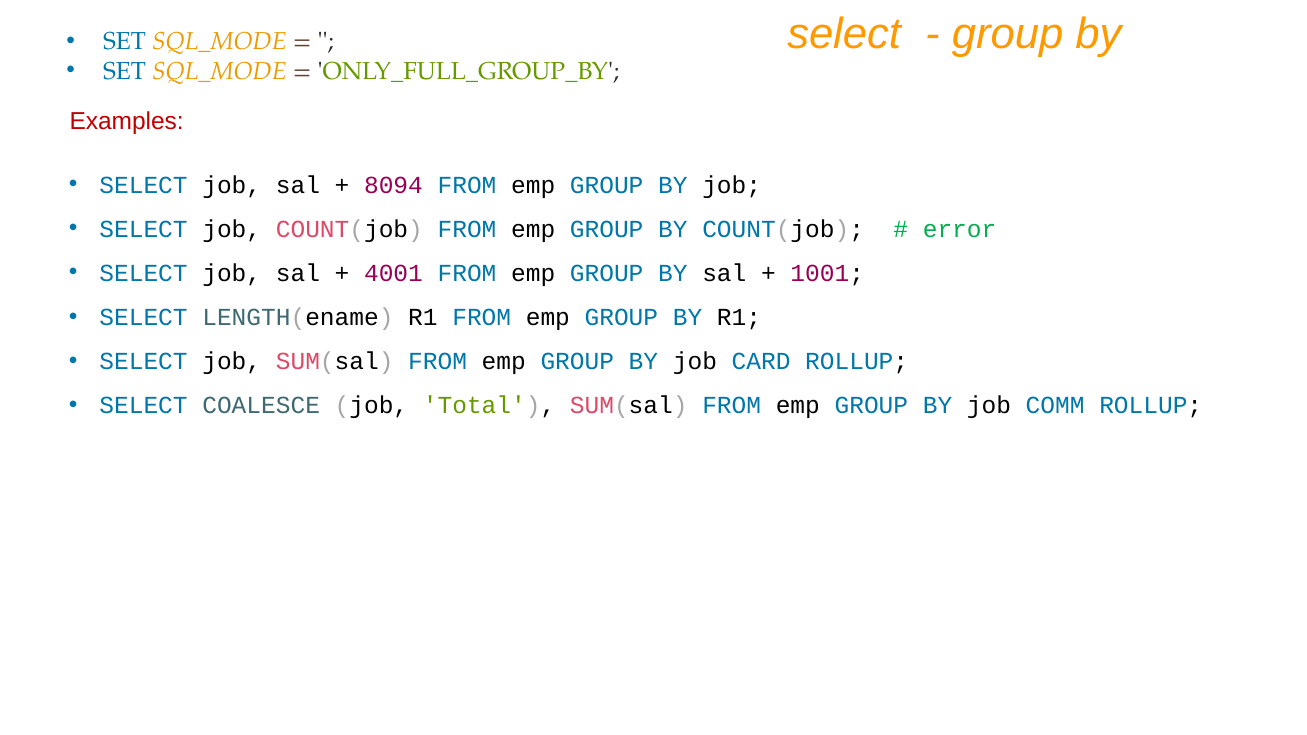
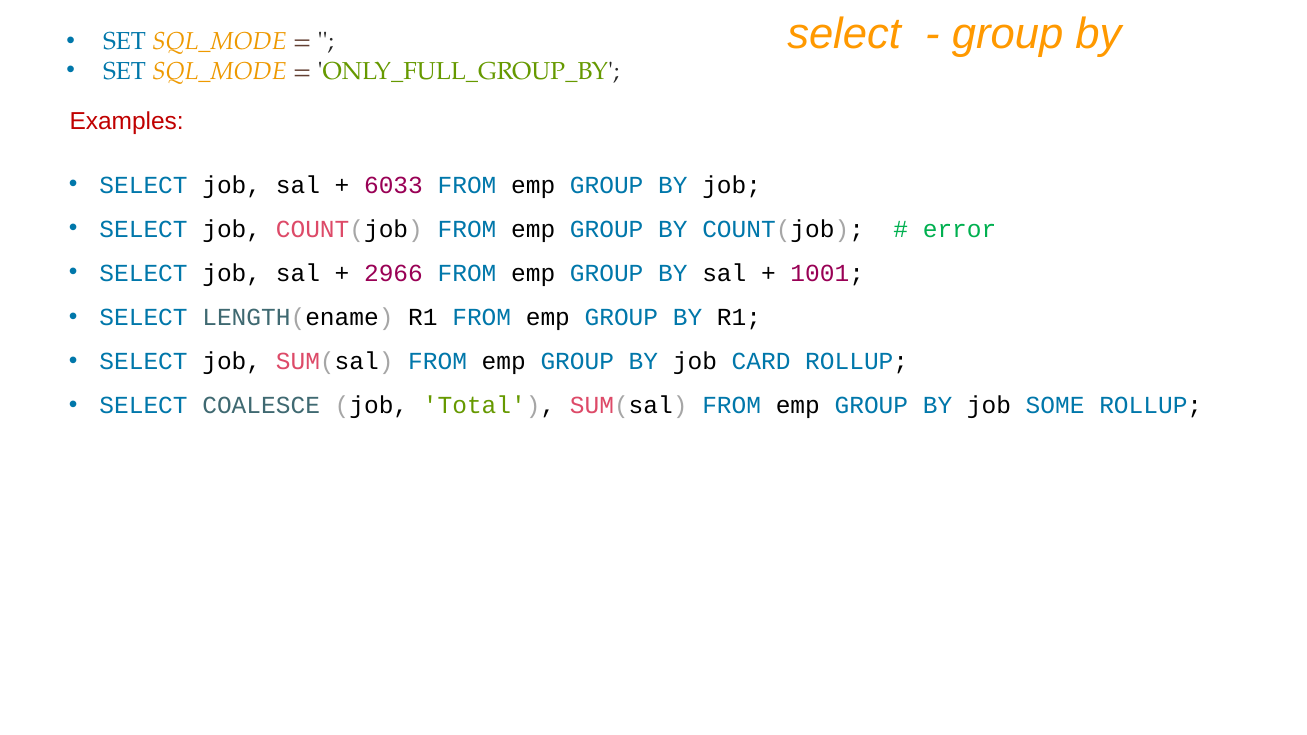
8094: 8094 -> 6033 (393, 185)
4001: 4001 -> 2966 (393, 273)
COMM: COMM -> SOME (1055, 406)
